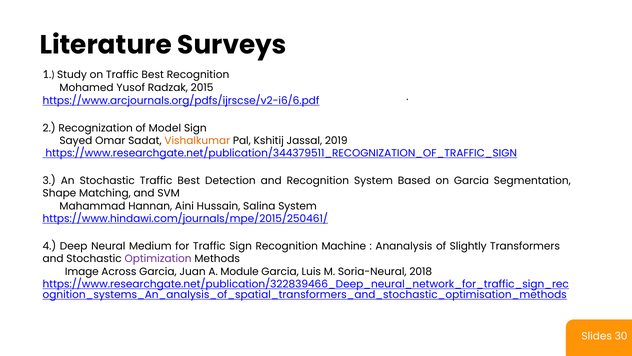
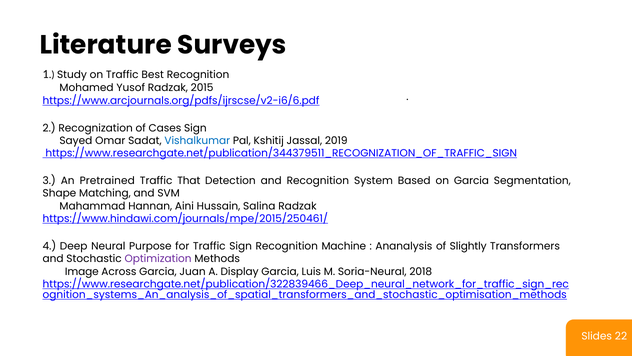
Model: Model -> Cases (165, 128)
Vishalkumar colour: orange -> blue (197, 141)
An Stochastic: Stochastic -> Pretrained (107, 181)
Best: Best -> That (189, 181)
Salina System: System -> Radzak (297, 206)
Medium: Medium -> Purpose (150, 246)
Module: Module -> Display (240, 271)
30: 30 -> 22 (621, 336)
